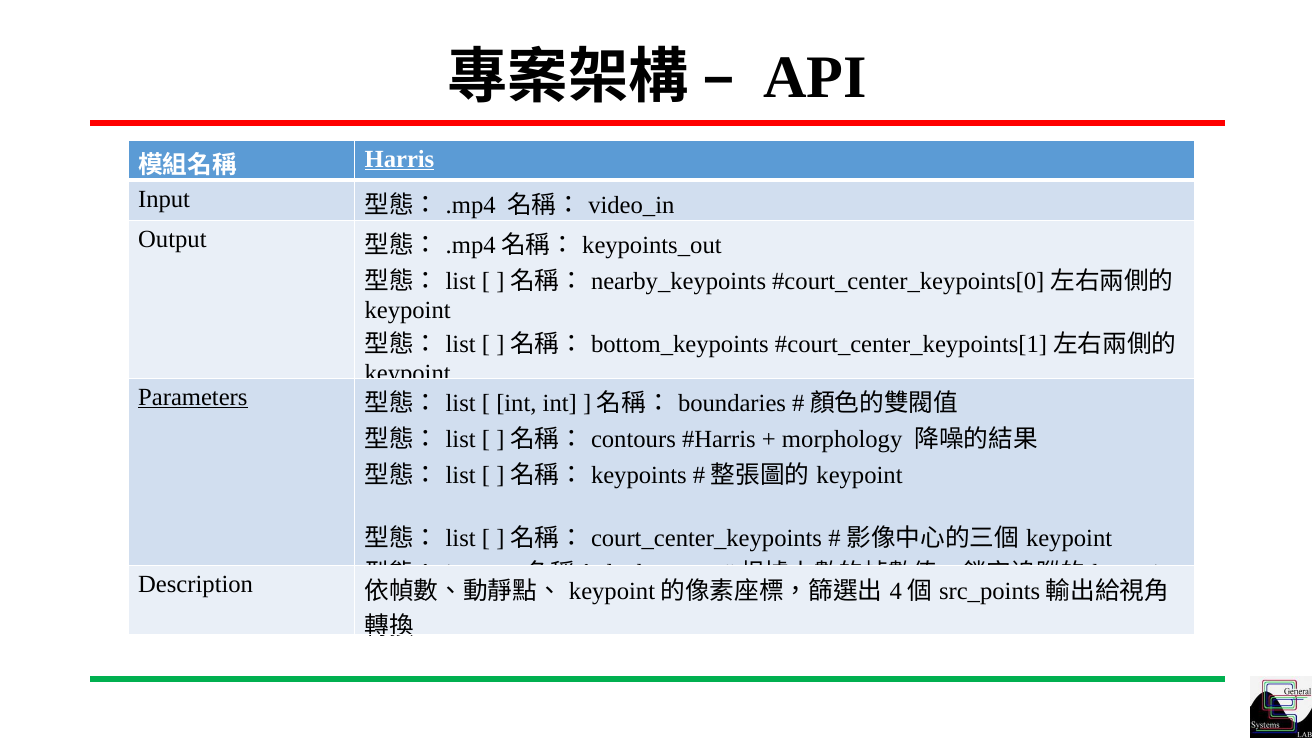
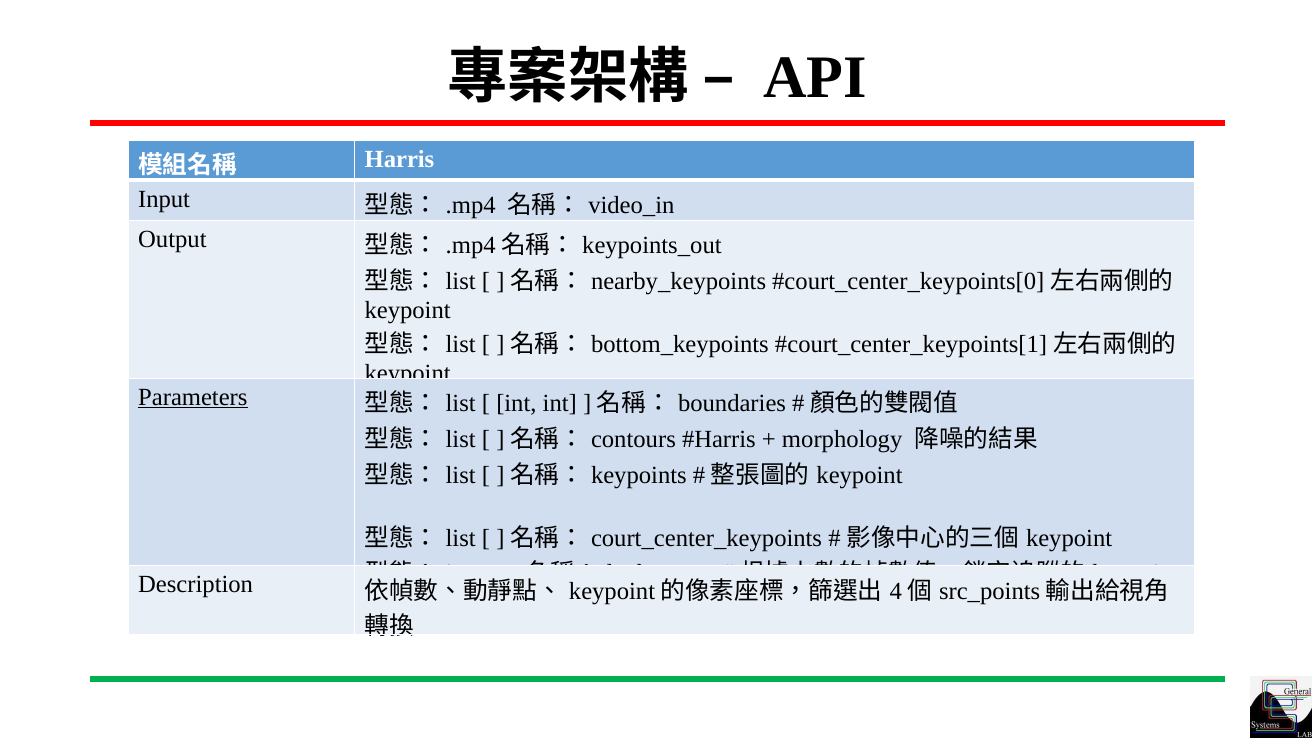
Harris underline: present -> none (399, 159)
